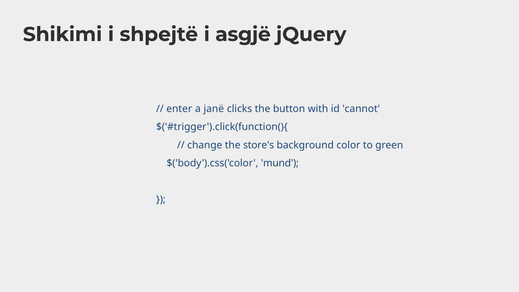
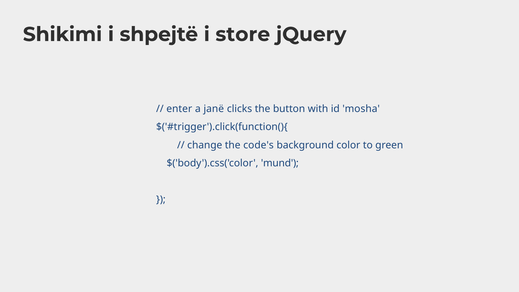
asgjë: asgjë -> store (243, 34)
cannot: cannot -> mosha (361, 109)
store's: store's -> code's (259, 145)
